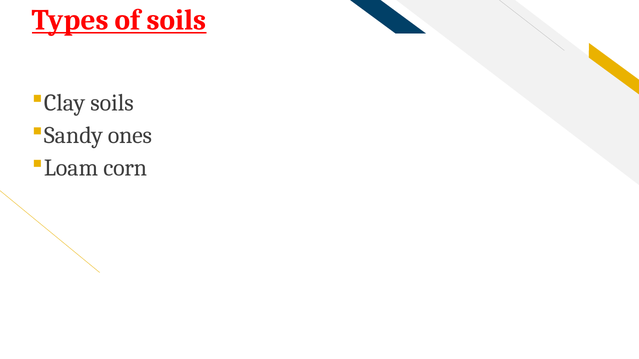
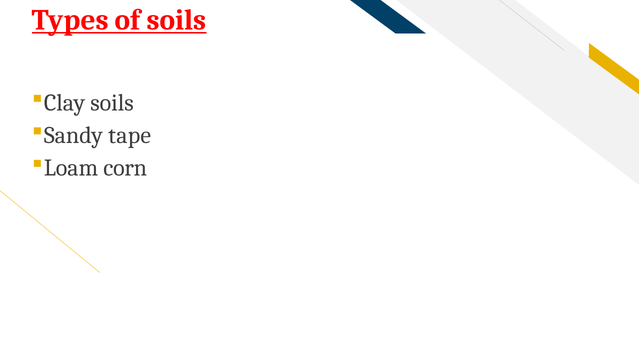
ones: ones -> tape (130, 135)
